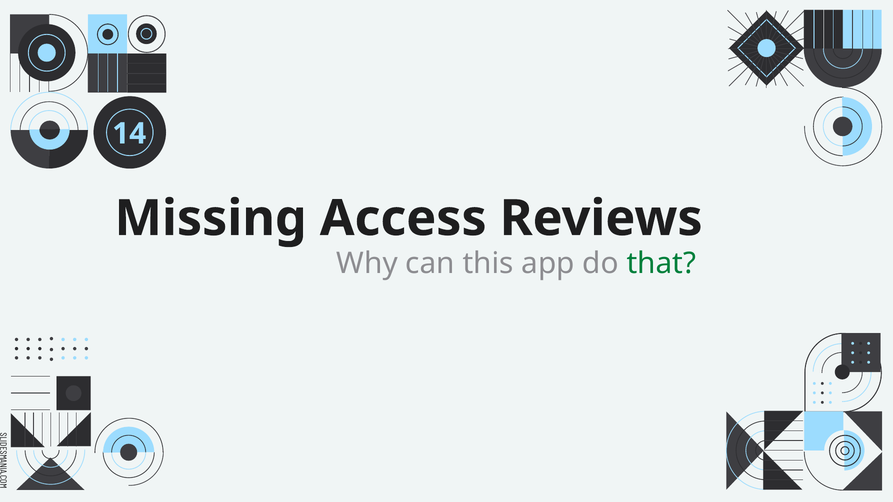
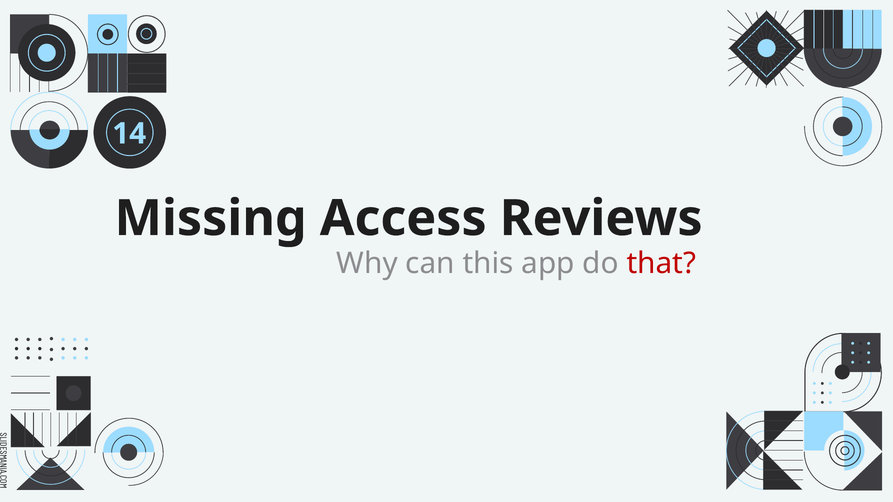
that colour: green -> red (661, 263)
